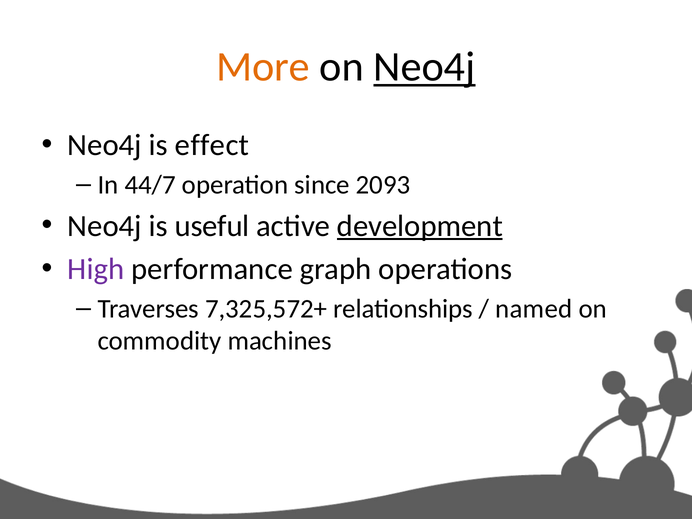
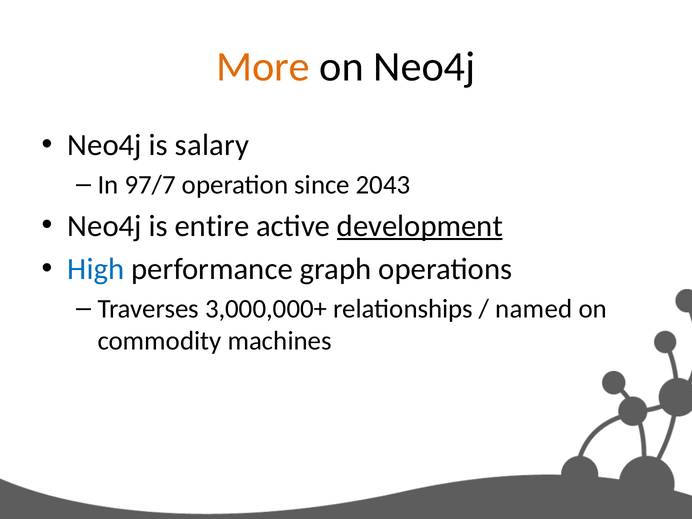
Neo4j underline: present -> none (424, 67)
effect: effect -> salary (212, 145)
44/7: 44/7 -> 97/7 (150, 185)
2093: 2093 -> 2043 (383, 185)
useful: useful -> entire (212, 226)
High colour: purple -> blue (96, 269)
7,325,572+: 7,325,572+ -> 3,000,000+ (266, 309)
